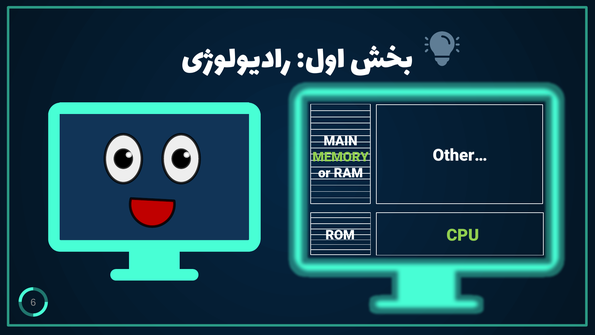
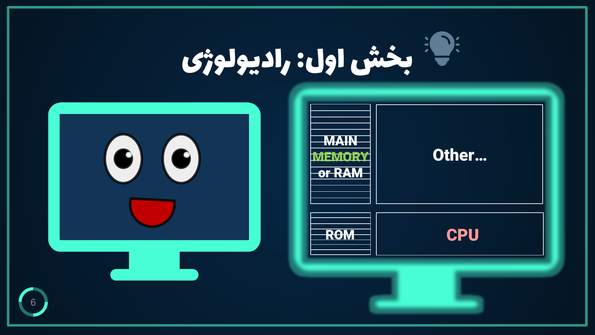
CPU colour: light green -> pink (463, 235)
